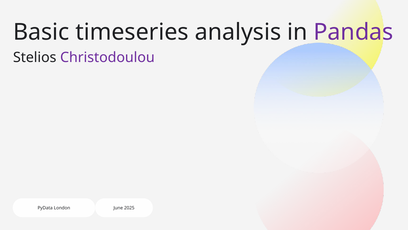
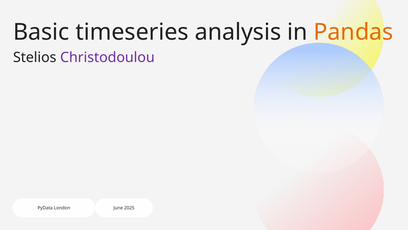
Pandas colour: purple -> orange (354, 32)
